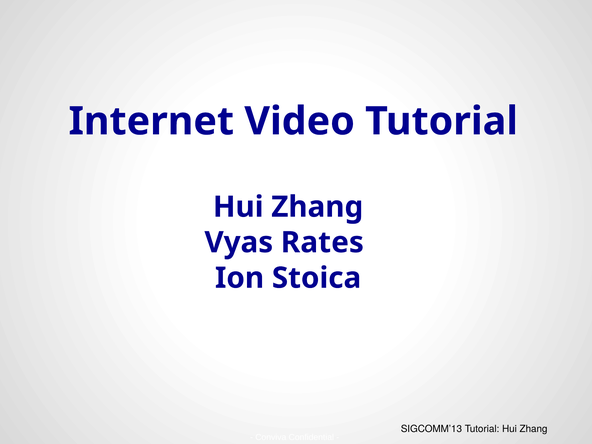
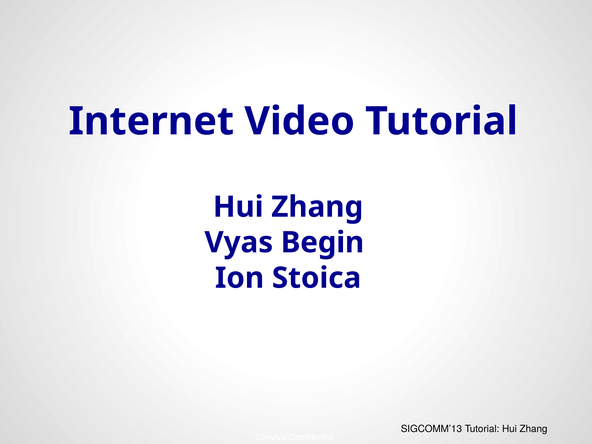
Rates: Rates -> Begin (322, 242)
